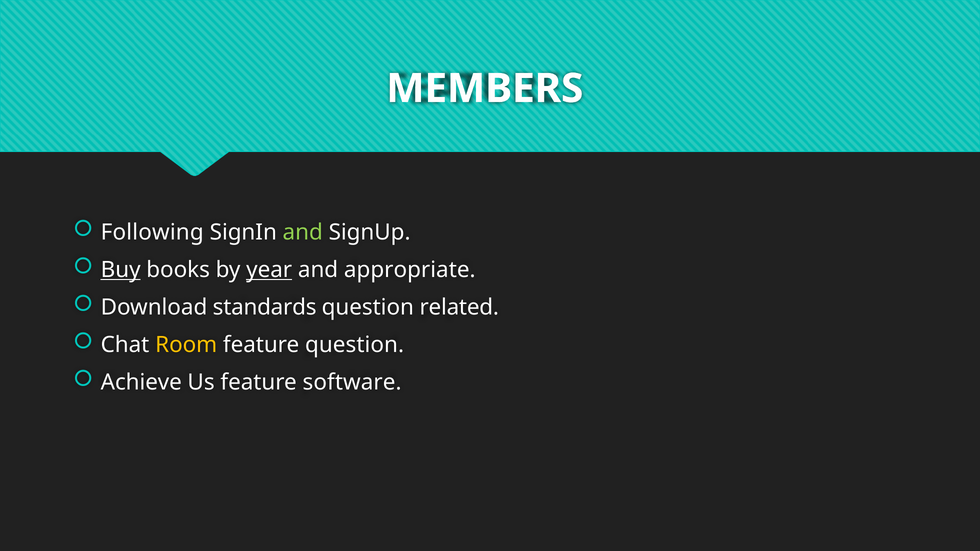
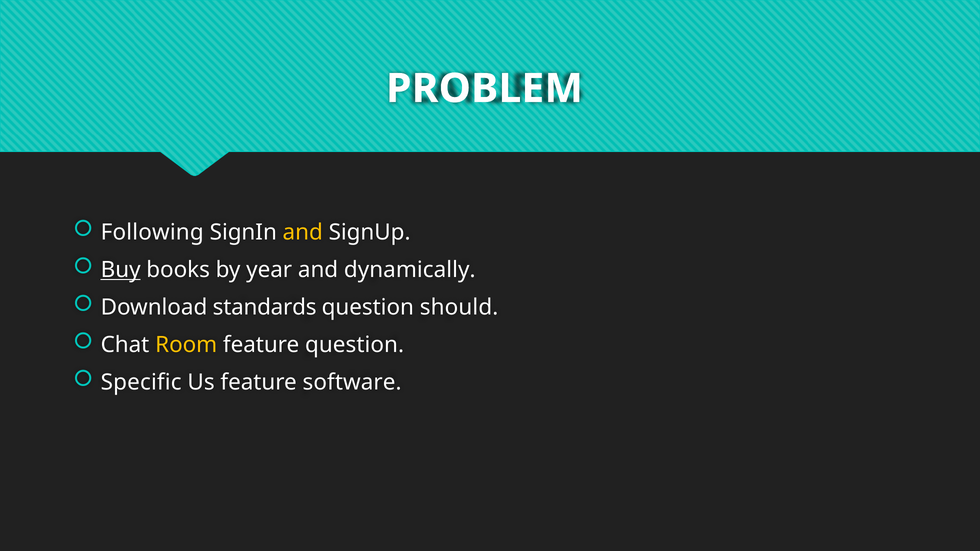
MEMBERS: MEMBERS -> PROBLEM (485, 89)
and colour: light green -> yellow (303, 232)
year underline: present -> none (269, 270)
appropriate: appropriate -> dynamically (410, 270)
related: related -> should (459, 308)
Achieve: Achieve -> Specific (141, 383)
